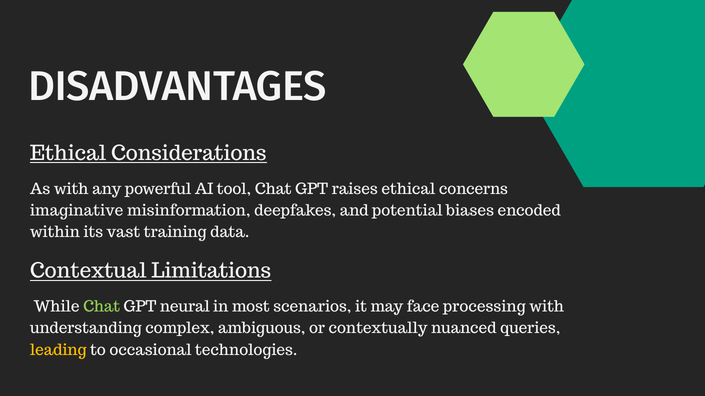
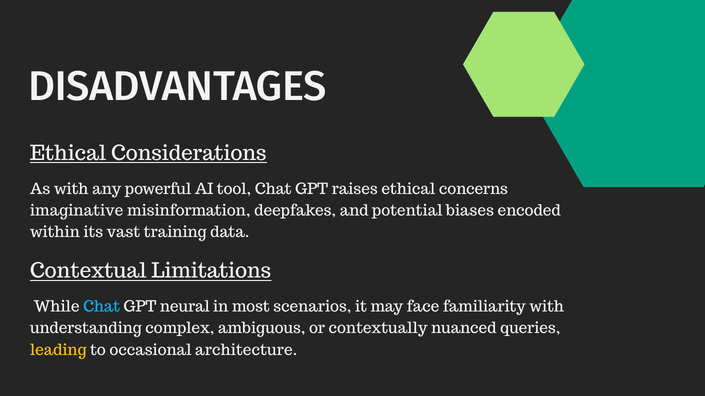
Chat colour: light green -> light blue (102, 307)
processing: processing -> familiarity (484, 307)
technologies: technologies -> architecture (246, 350)
